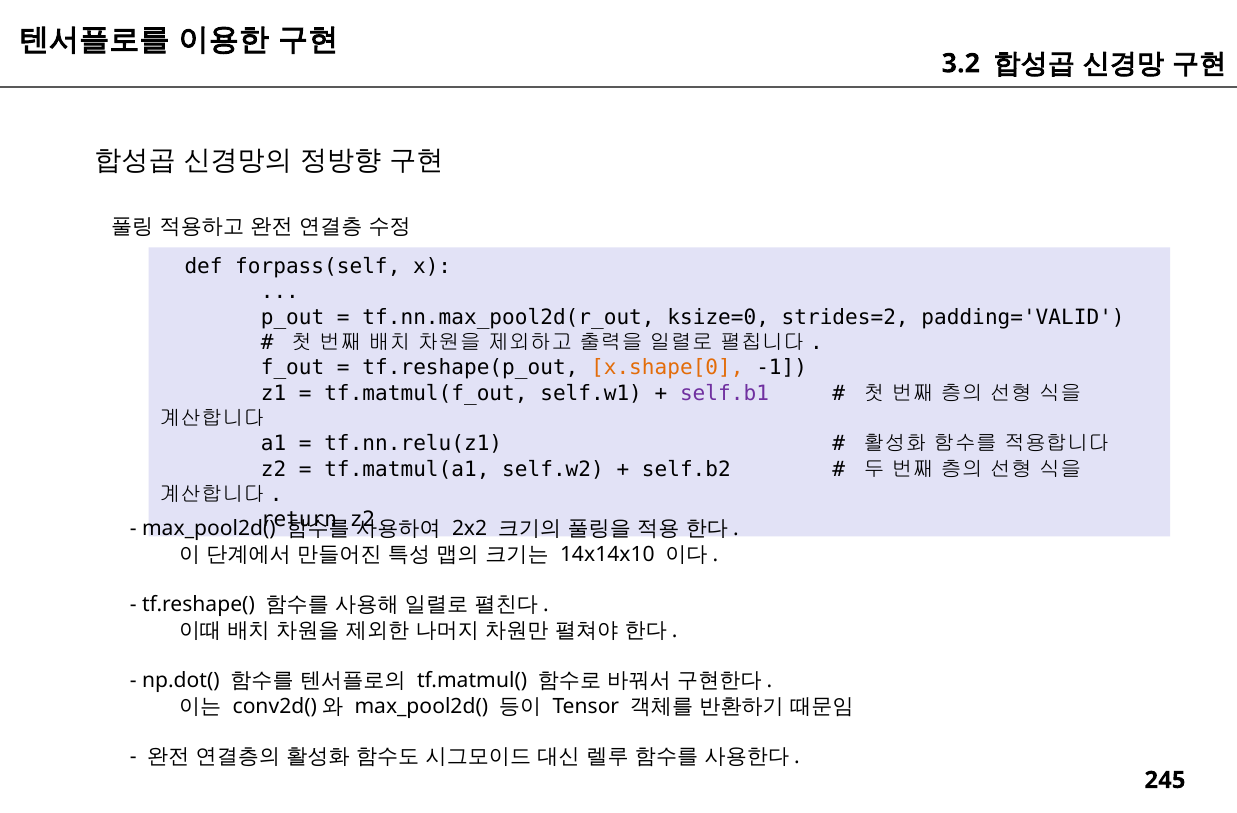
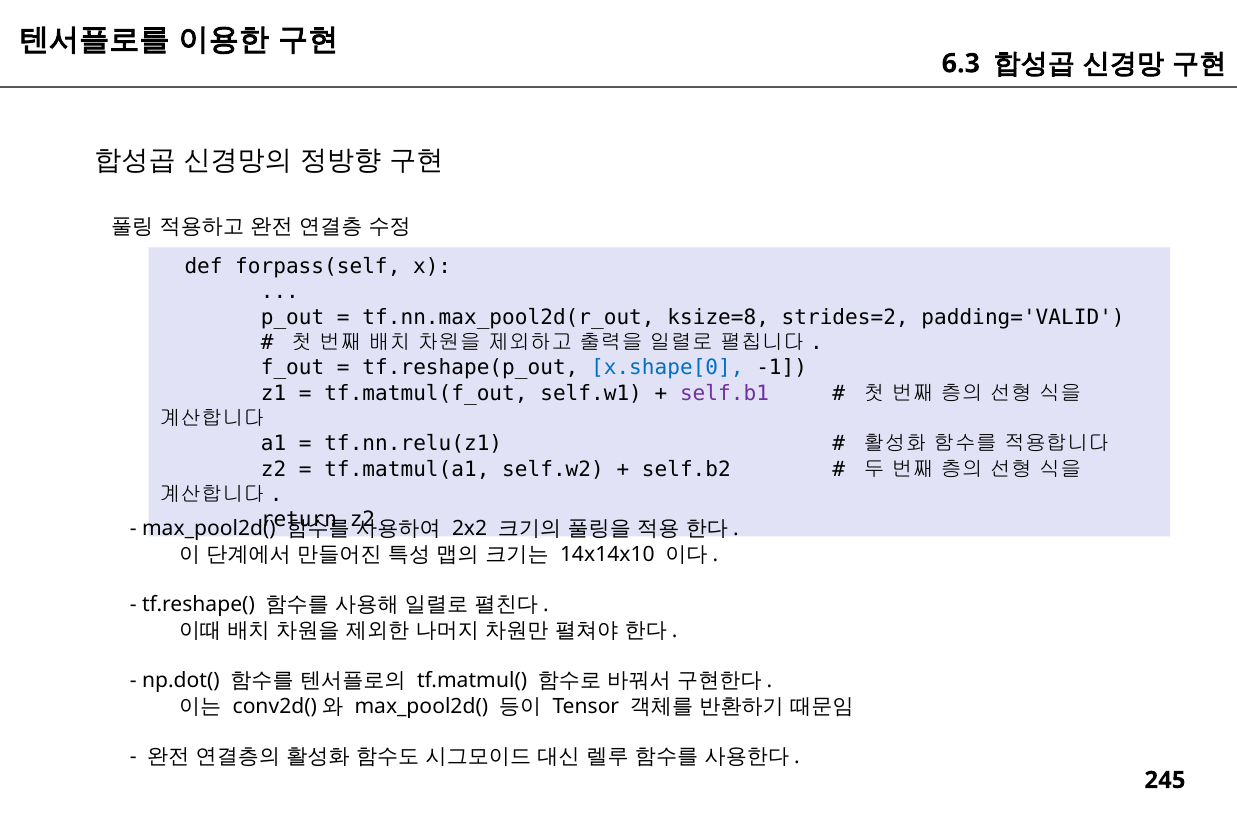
3.2: 3.2 -> 6.3 (961, 63)
ksize=0: ksize=0 -> ksize=8 (718, 317)
x.shape[0 colour: orange -> blue (667, 368)
